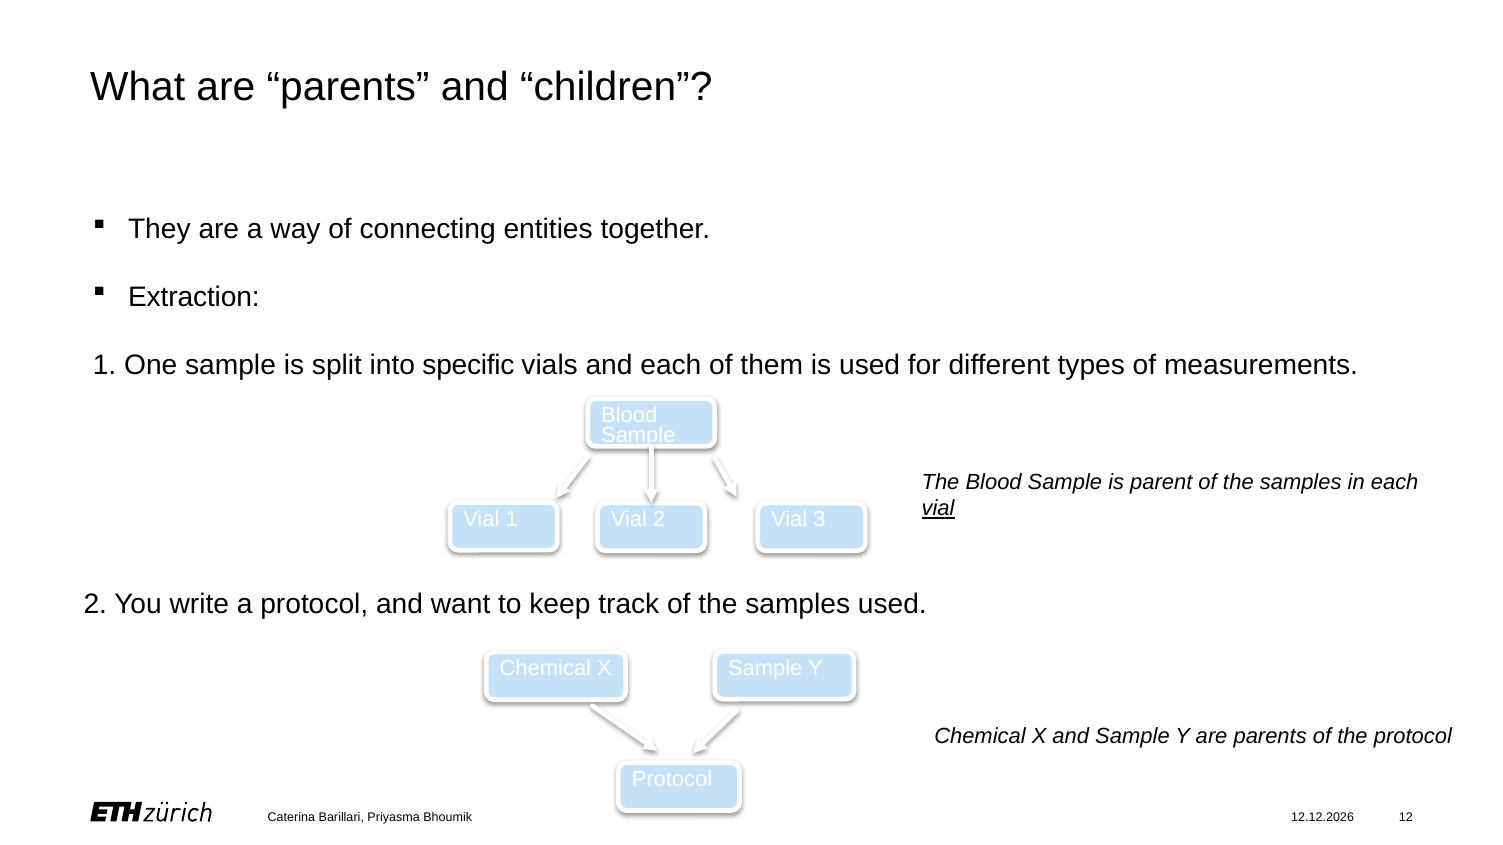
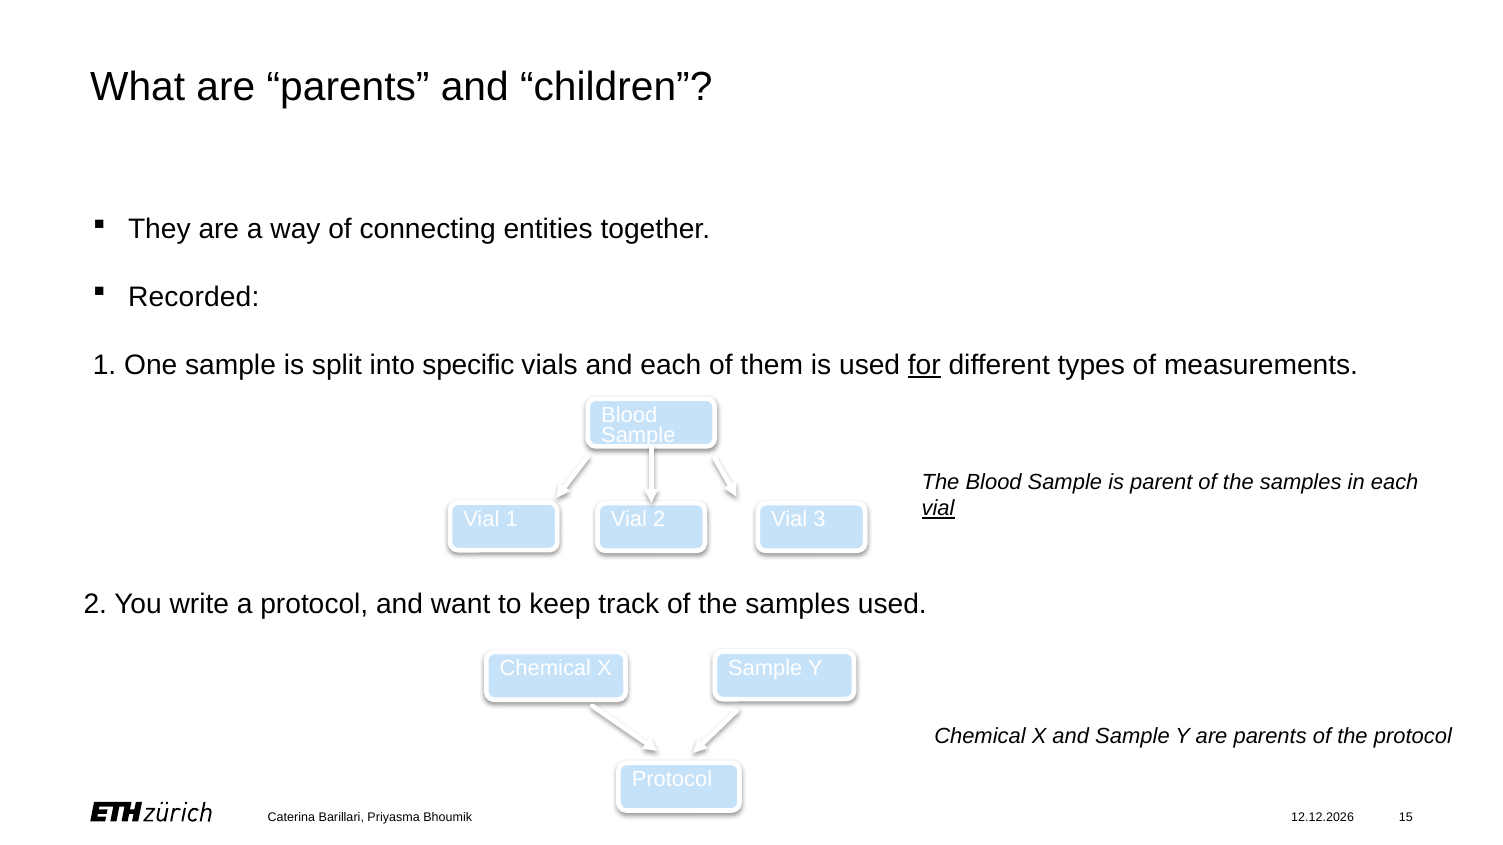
Extraction: Extraction -> Recorded (194, 297)
for underline: none -> present (924, 365)
12: 12 -> 15 (1406, 818)
